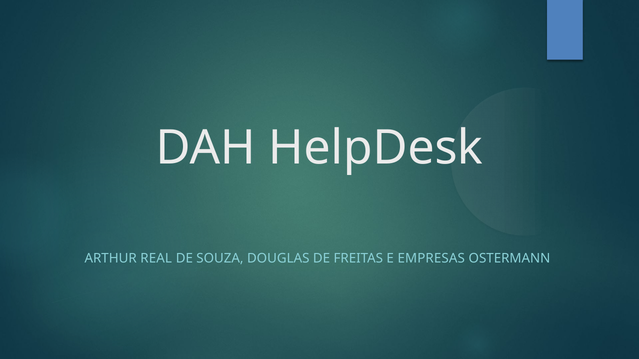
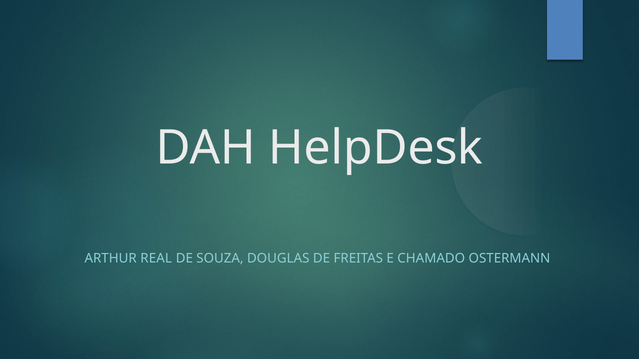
EMPRESAS: EMPRESAS -> CHAMADO (431, 259)
